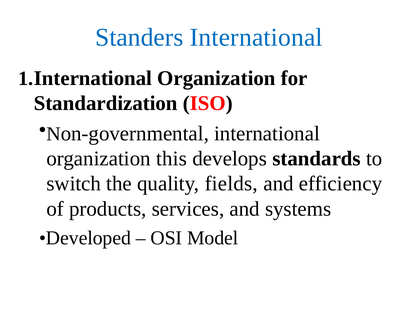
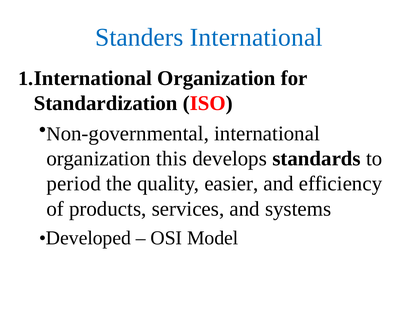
switch: switch -> period (74, 184)
fields: fields -> easier (231, 184)
